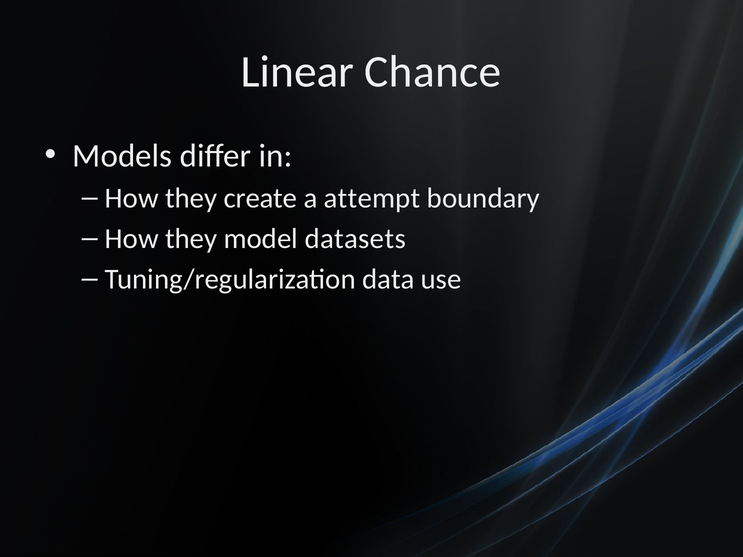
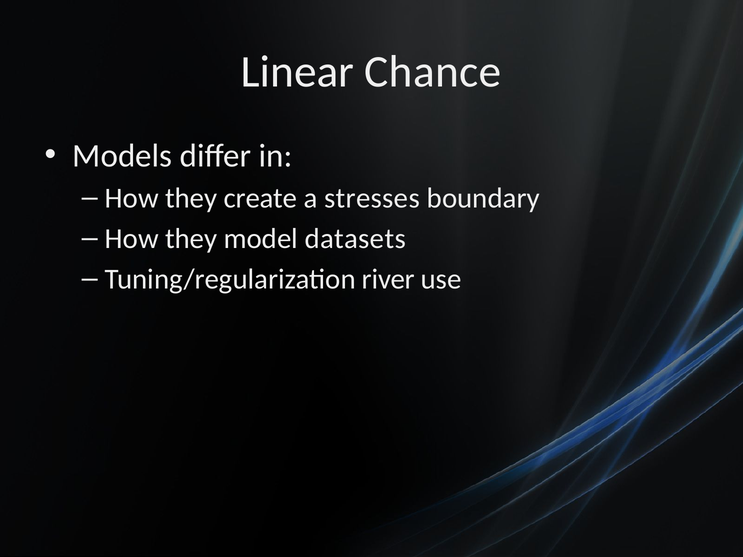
attempt: attempt -> stresses (372, 199)
data: data -> river (388, 279)
